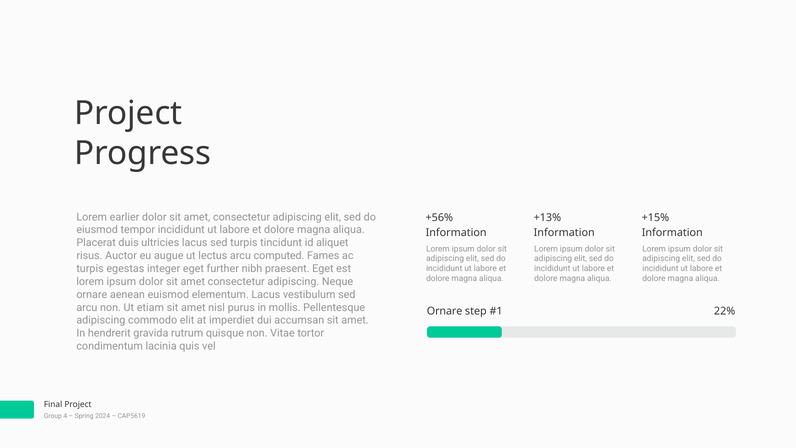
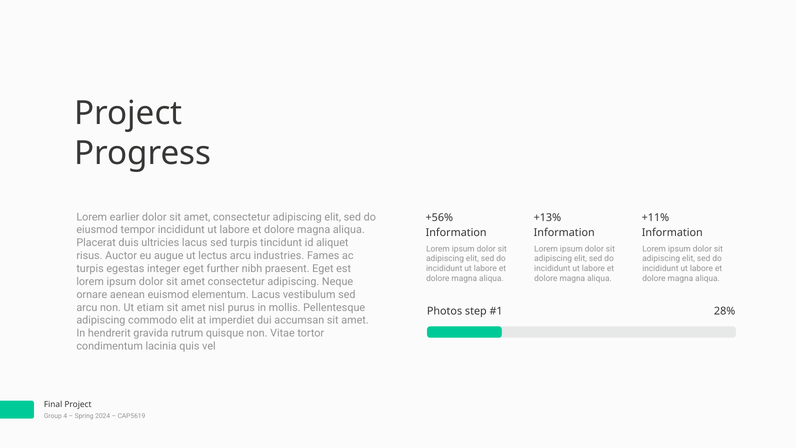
+15%: +15% -> +11% (655, 218)
computed: computed -> industries (279, 256)
Ornare: Ornare -> Photos (445, 311)
22%: 22% -> 28% (725, 311)
